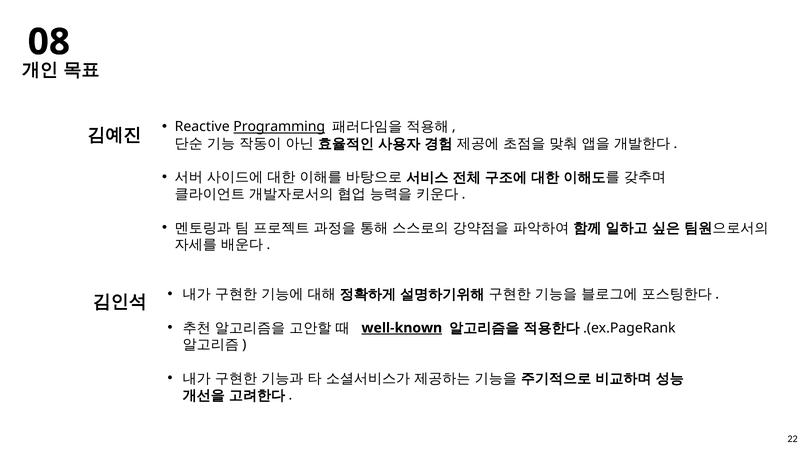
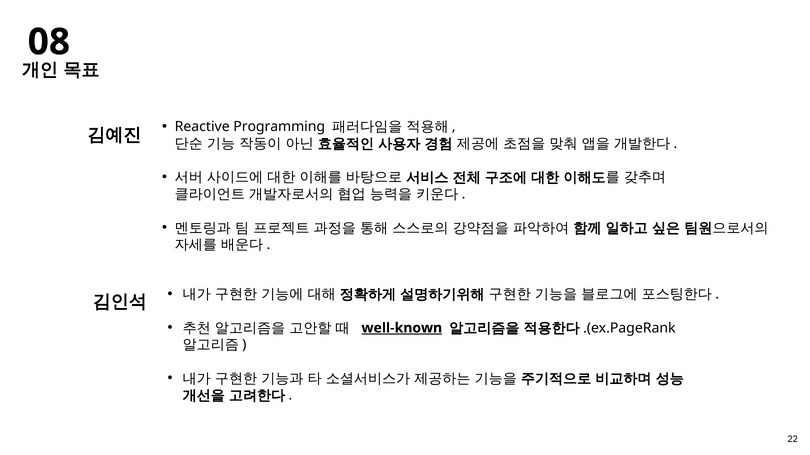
Programming underline: present -> none (279, 127)
